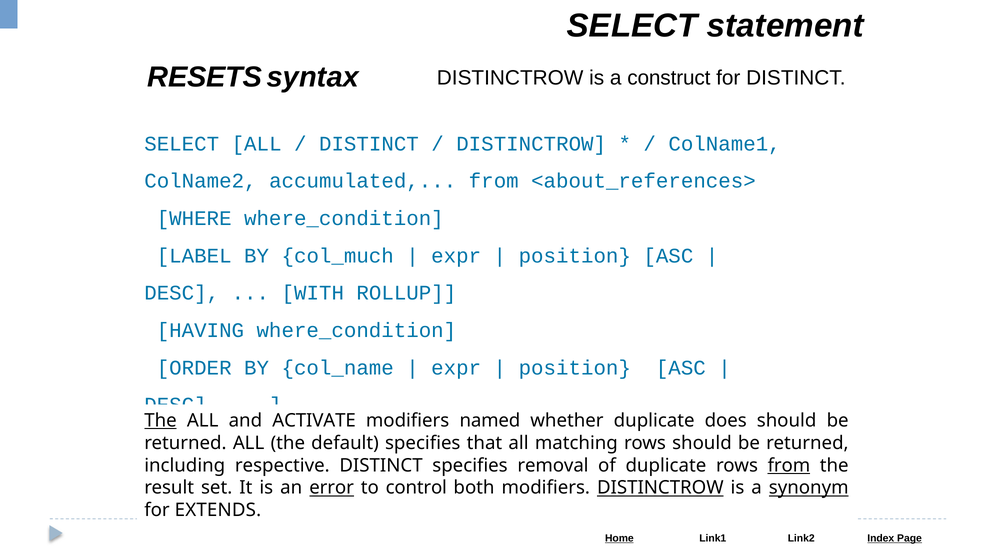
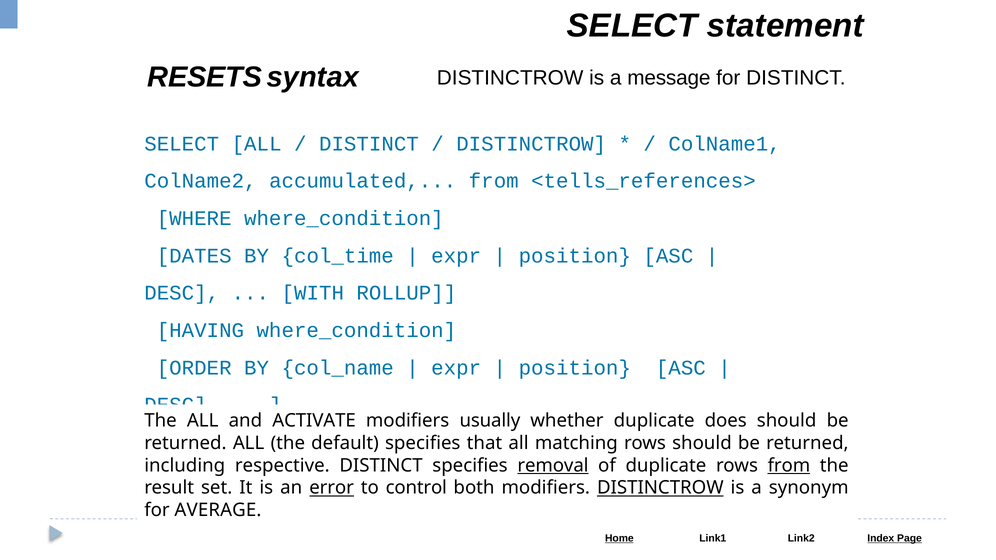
construct: construct -> message (669, 78)
<about_references>: <about_references> -> <tells_references> (643, 181)
LABEL: LABEL -> DATES (194, 256)
col_much: col_much -> col_time (338, 256)
The underline: present -> none (160, 421)
named: named -> usually (490, 421)
removal underline: none -> present (553, 466)
synonym underline: present -> none (809, 488)
EXTENDS: EXTENDS -> AVERAGE (218, 510)
